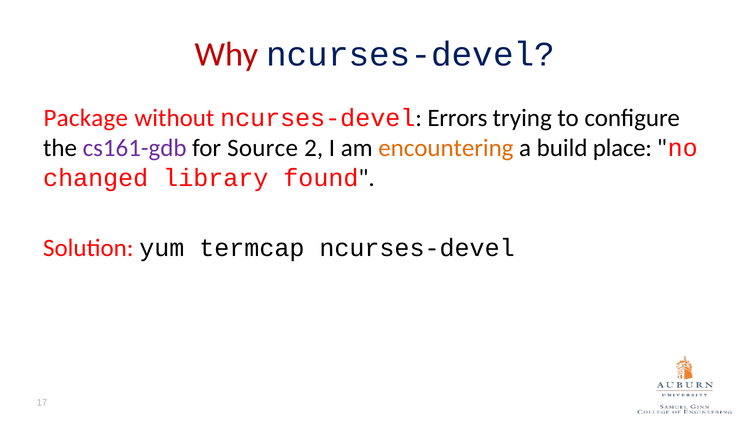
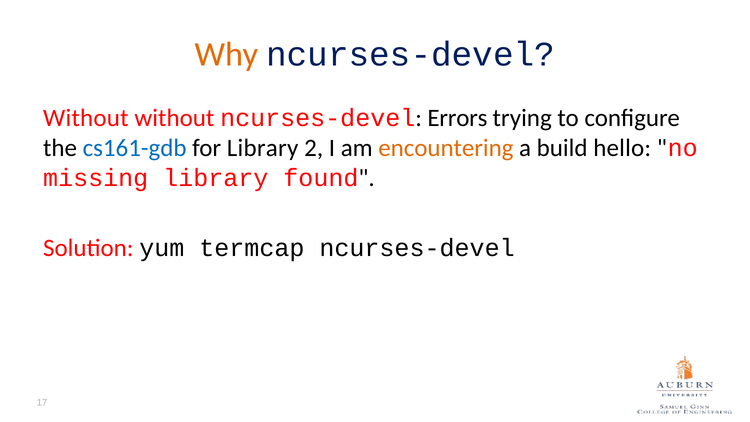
Why colour: red -> orange (227, 54)
Package: Package -> Without (86, 118)
cs161-gdb colour: purple -> blue (135, 148)
for Source: Source -> Library (263, 148)
place: place -> hello (622, 148)
changed: changed -> missing (96, 178)
